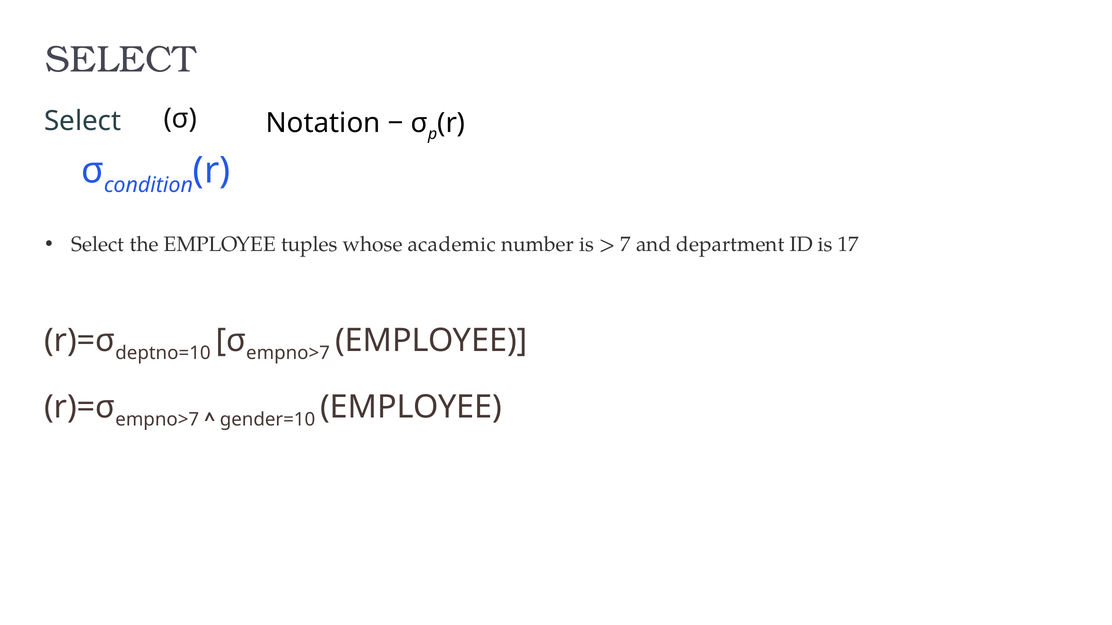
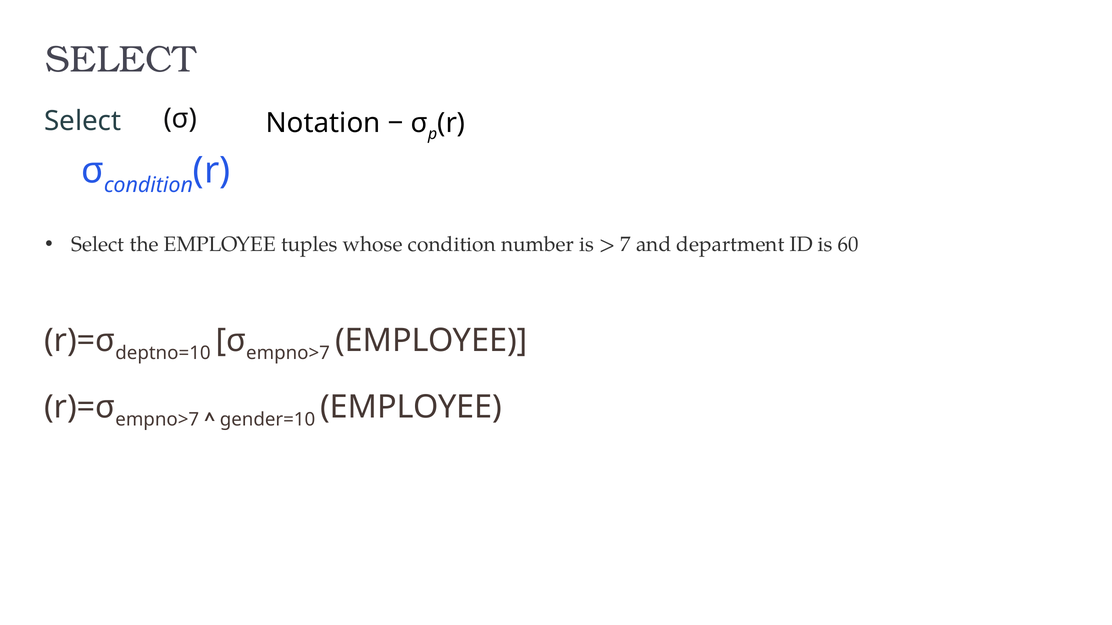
whose academic: academic -> condition (452, 245)
17: 17 -> 60 (848, 245)
